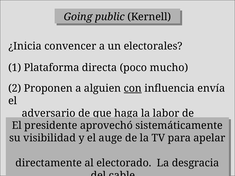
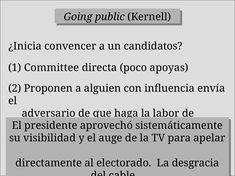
electorales: electorales -> candidatos (153, 46)
Plataforma: Plataforma -> Committee (52, 68)
mucho: mucho -> apoyas (169, 68)
con underline: present -> none (133, 88)
